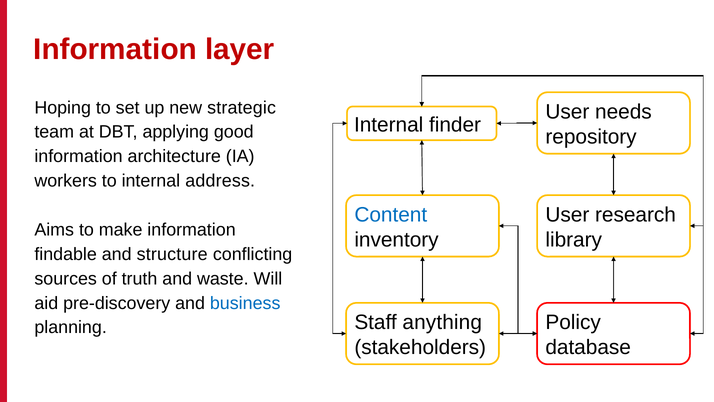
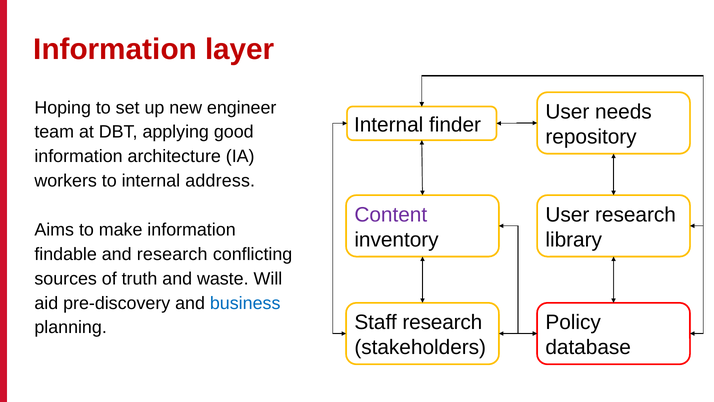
strategic: strategic -> engineer (242, 108)
Content colour: blue -> purple (391, 215)
and structure: structure -> research (172, 254)
Staff anything: anything -> research (442, 322)
